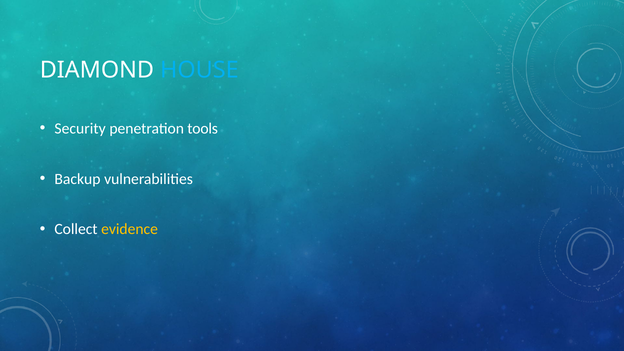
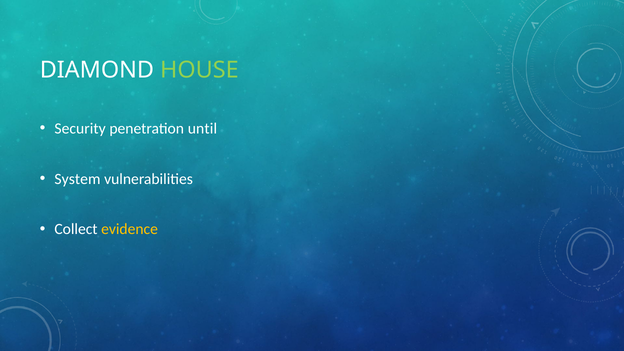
HOUSE colour: light blue -> light green (199, 70)
tools: tools -> until (202, 128)
Backup: Backup -> System (77, 179)
